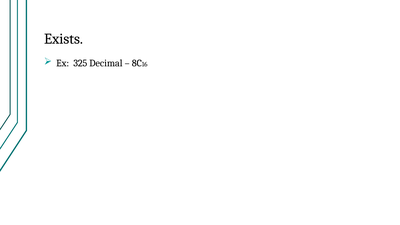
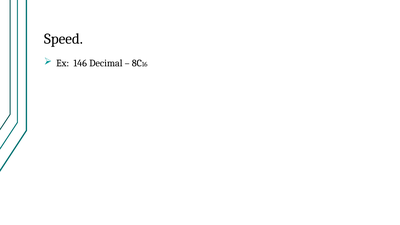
Exists: Exists -> Speed (63, 39)
325: 325 -> 146 (80, 63)
